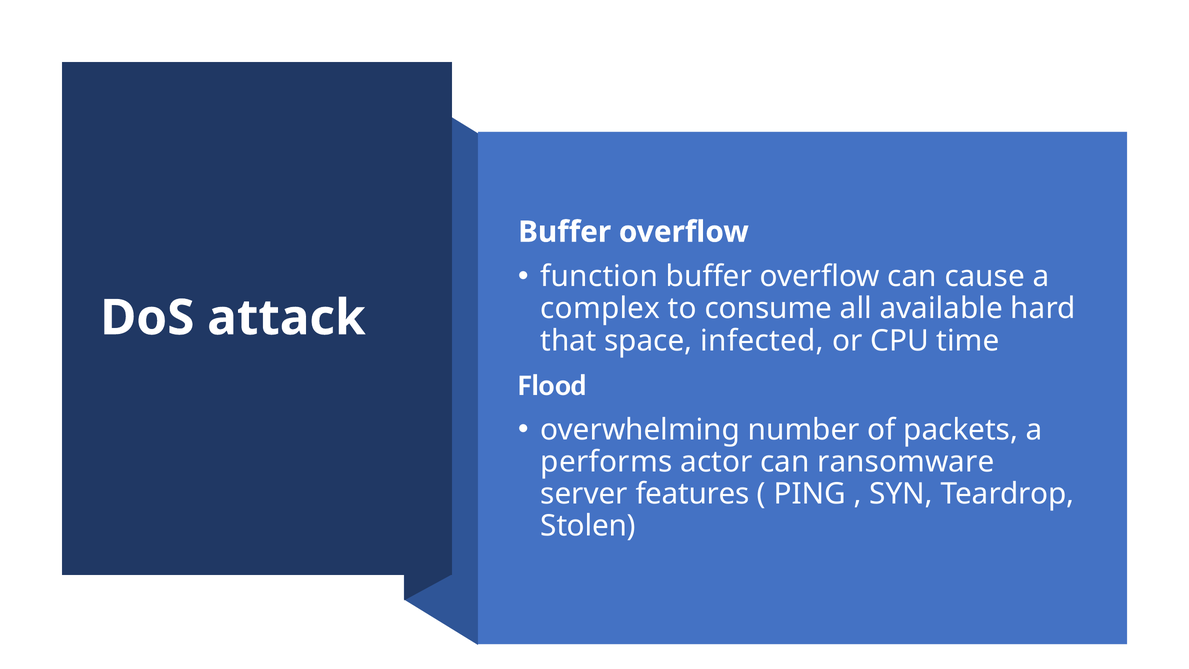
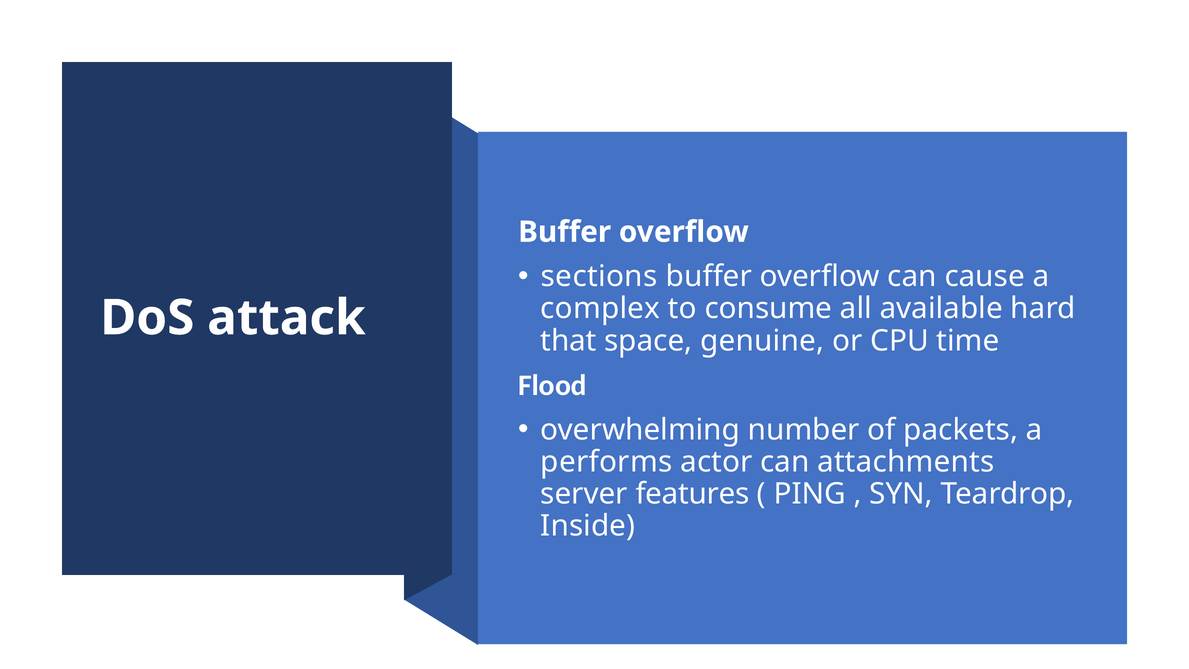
function: function -> sections (599, 276)
infected: infected -> genuine (762, 341)
ransomware: ransomware -> attachments (906, 462)
Stolen: Stolen -> Inside (588, 526)
